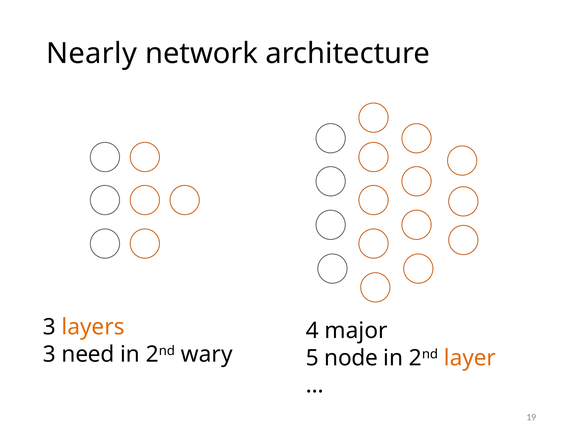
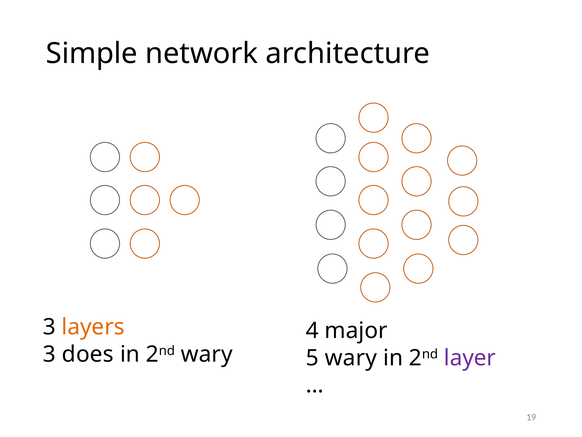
Nearly: Nearly -> Simple (92, 53)
need: need -> does (88, 354)
5 node: node -> wary (351, 358)
layer colour: orange -> purple (470, 358)
